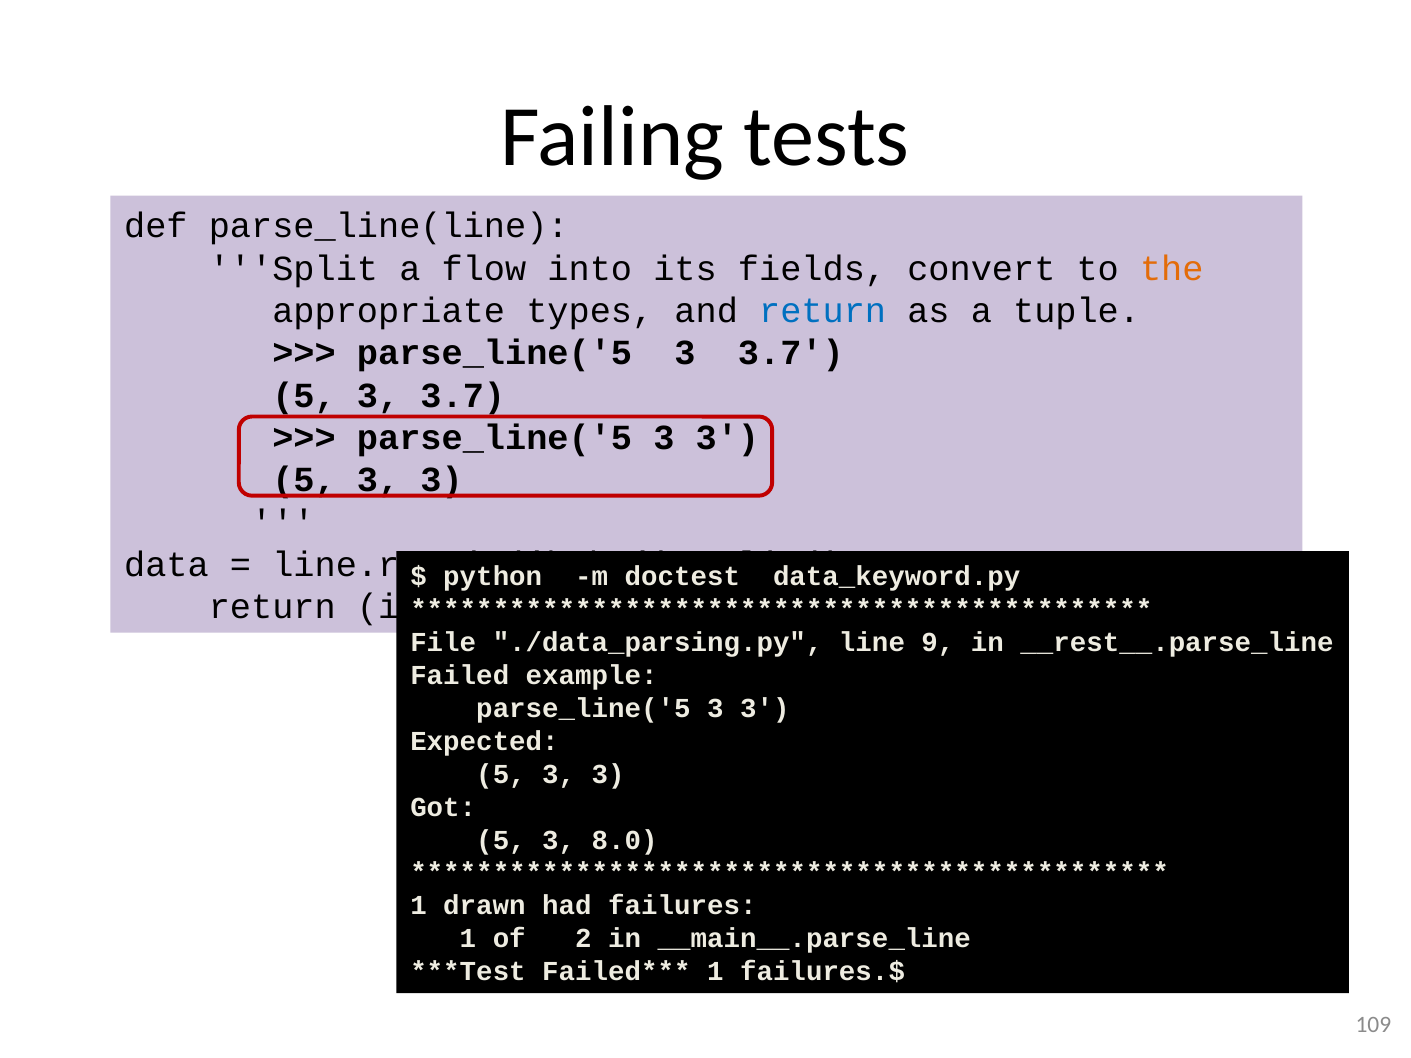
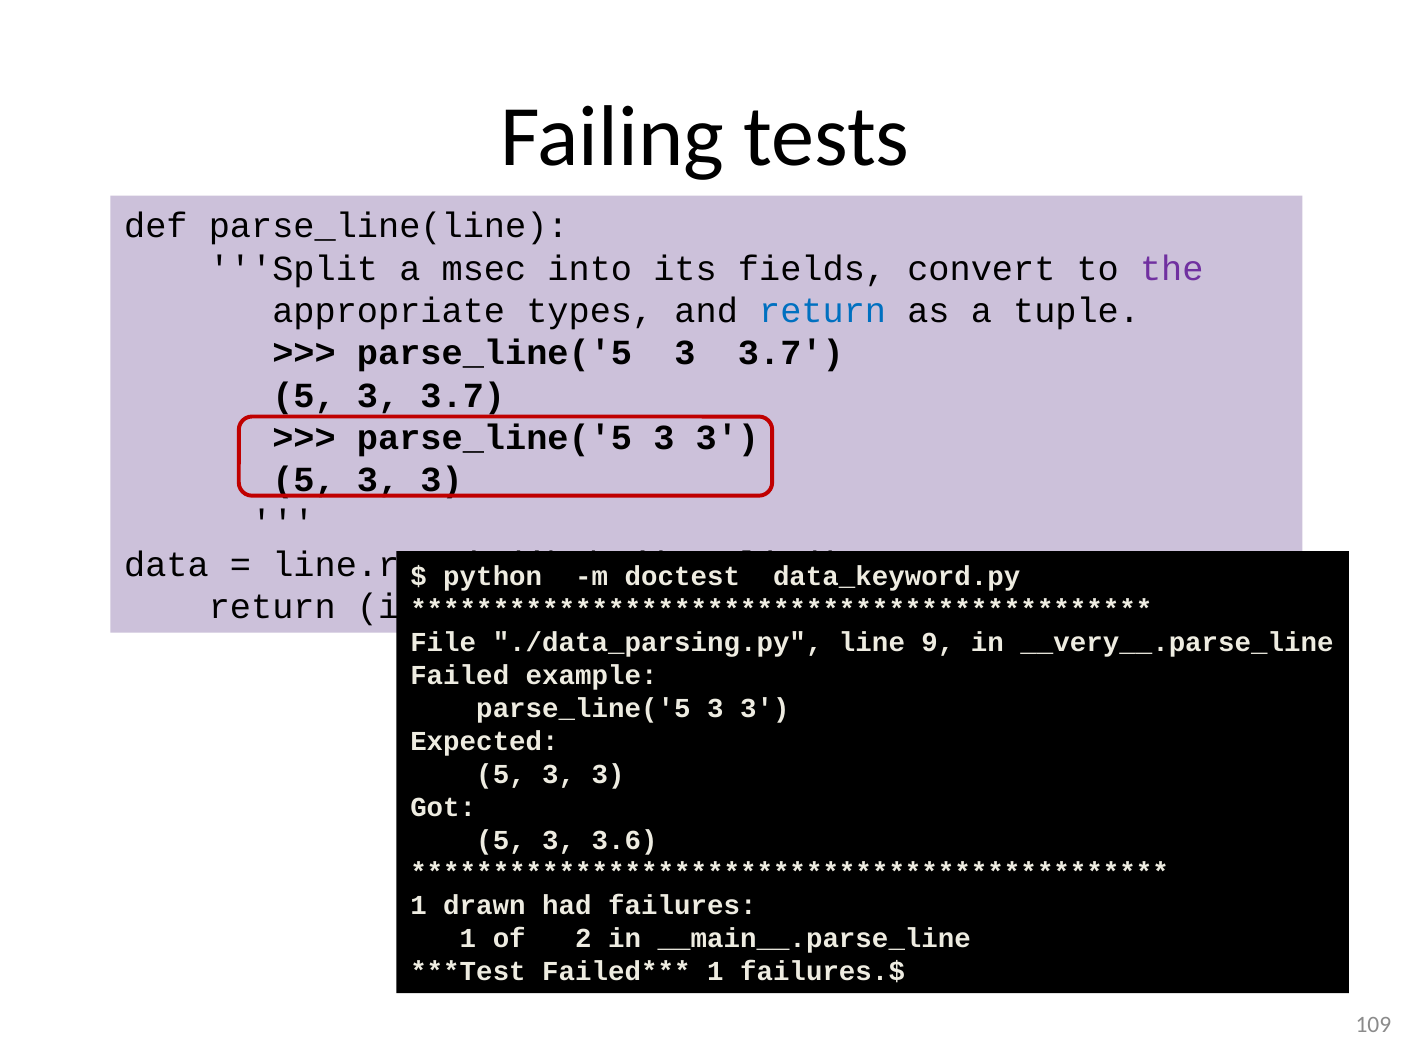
flow: flow -> msec (484, 269)
the colour: orange -> purple (1172, 269)
__rest__.parse_line: __rest__.parse_line -> __very__.parse_line (1177, 643)
8.0: 8.0 -> 3.6 (625, 840)
